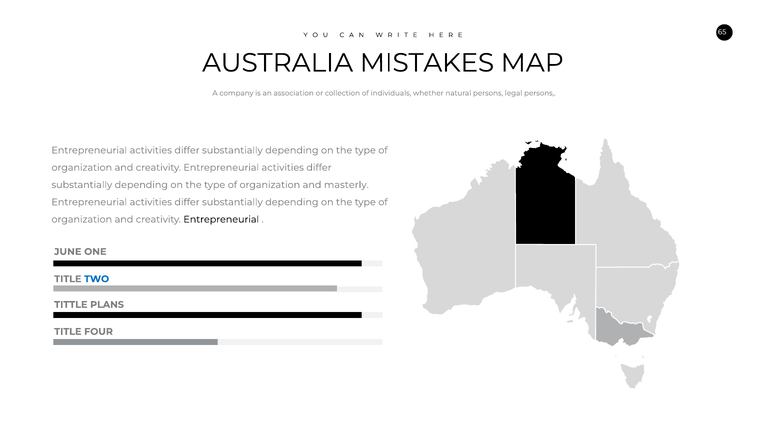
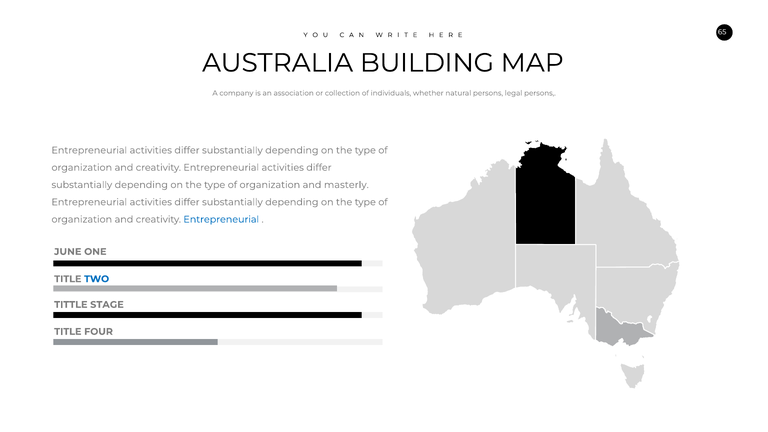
MISTAKES: MISTAKES -> BUILDING (427, 63)
Entrepreneurial colour: black -> blue (221, 219)
PLANS: PLANS -> STAGE (107, 305)
